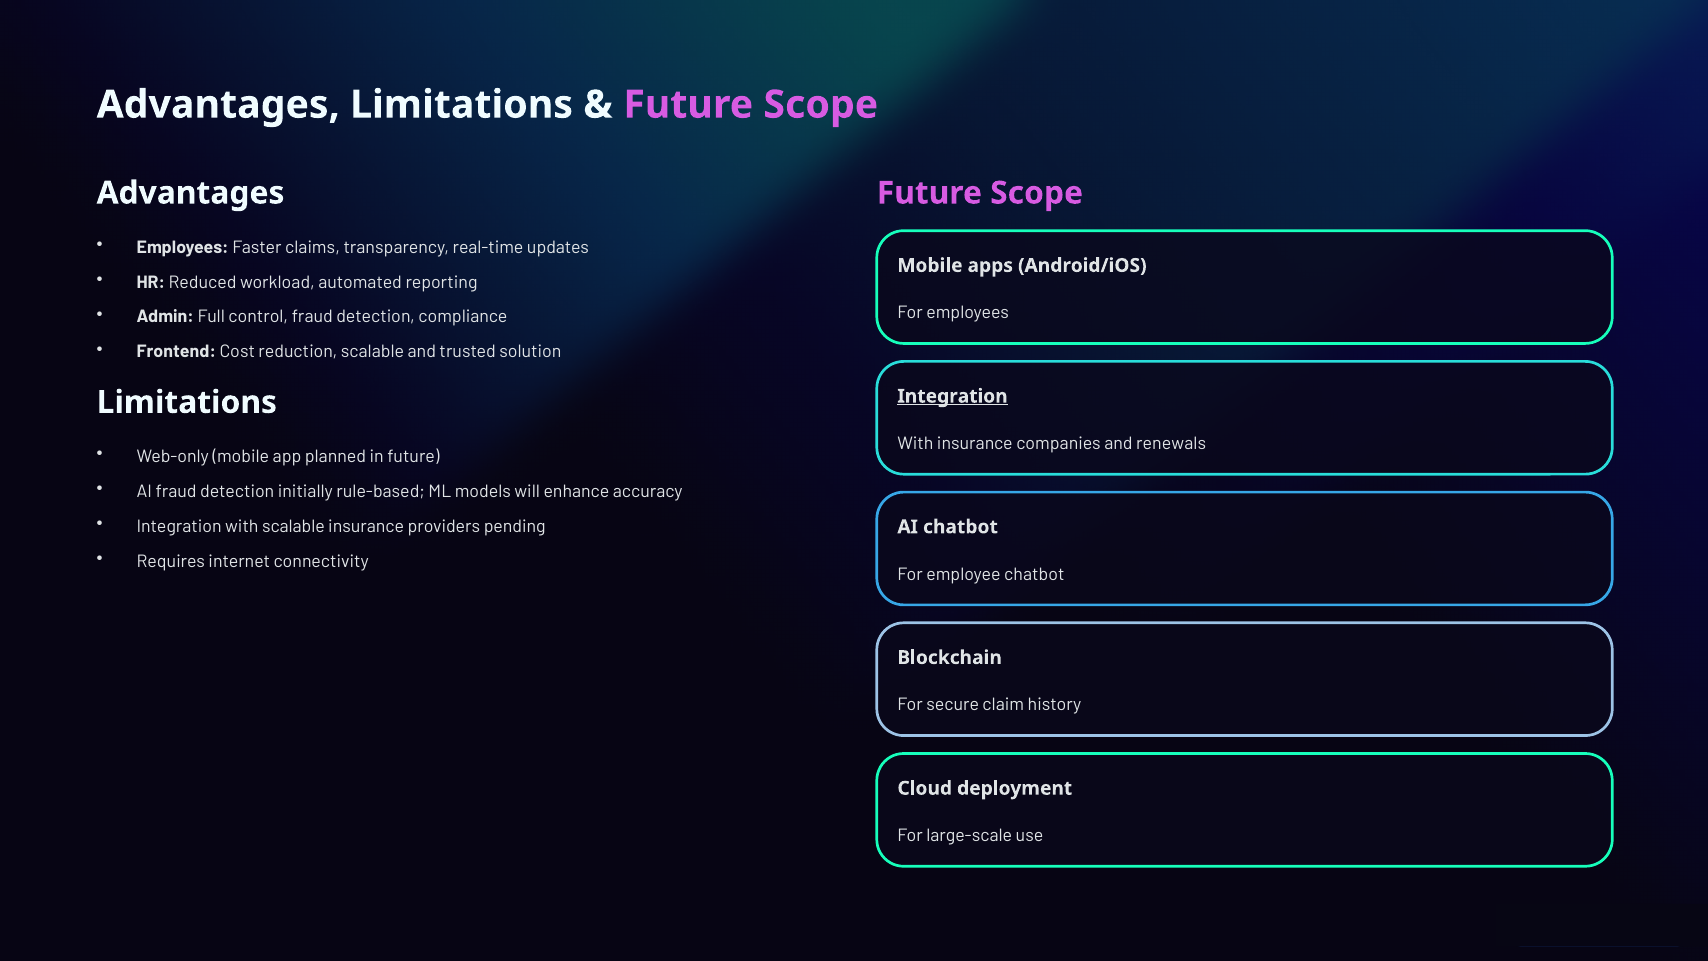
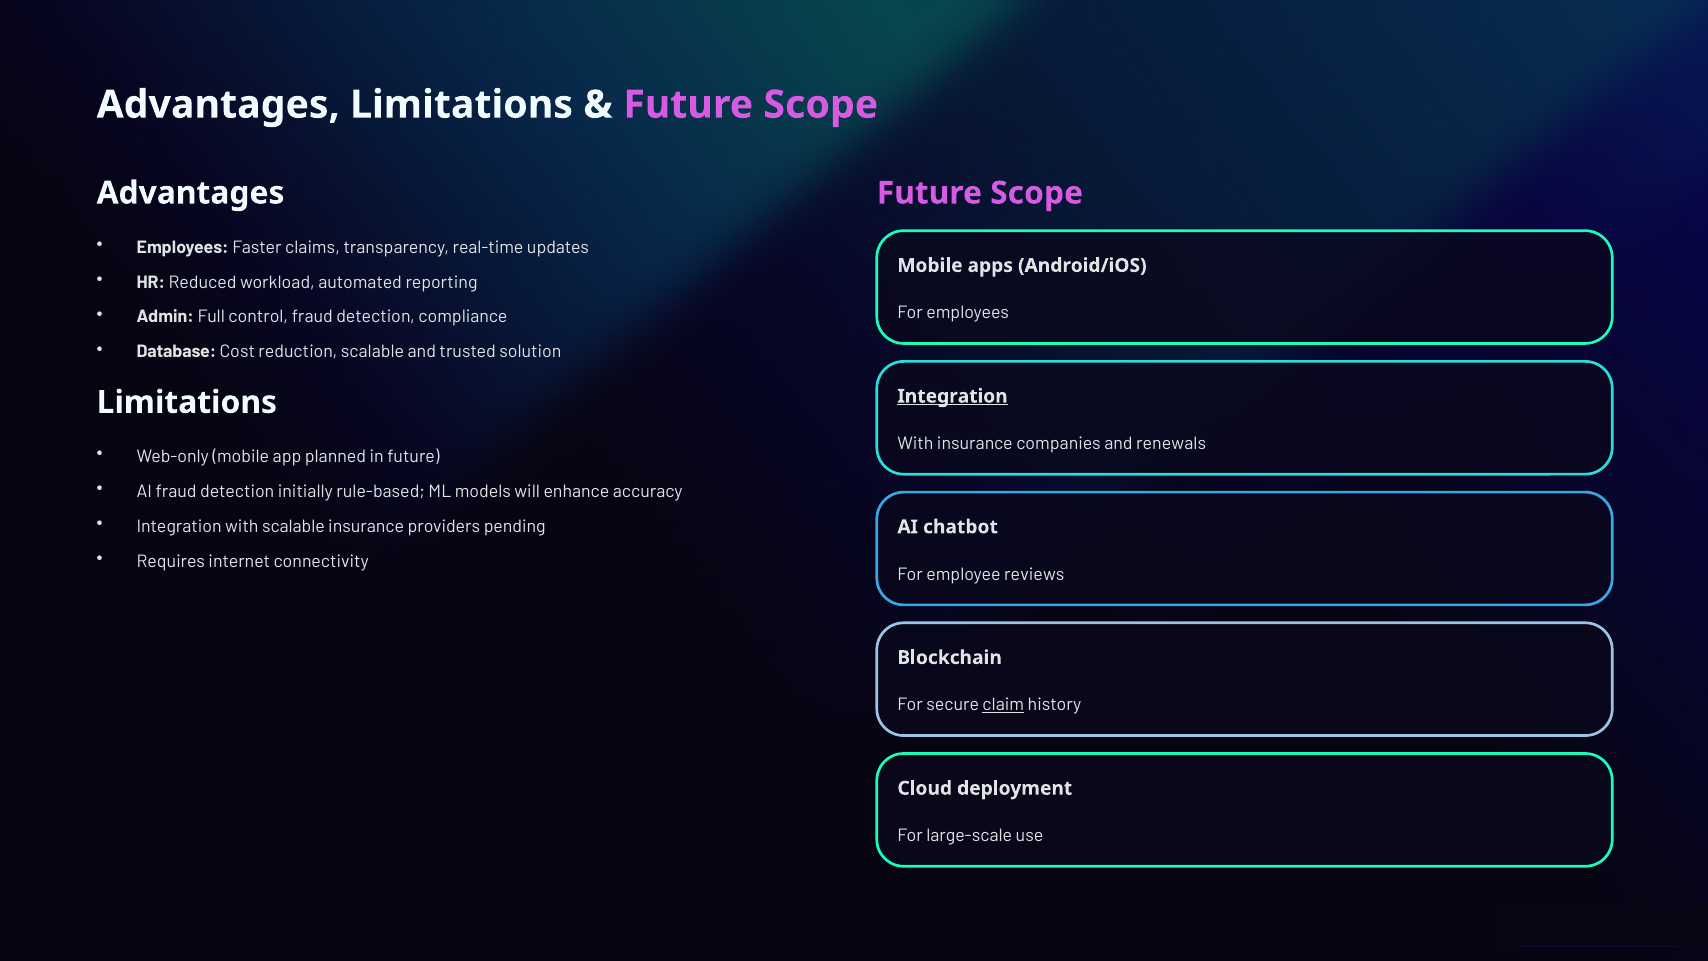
Frontend: Frontend -> Database (176, 352)
employee chatbot: chatbot -> reviews (1034, 574)
claim underline: none -> present (1003, 705)
